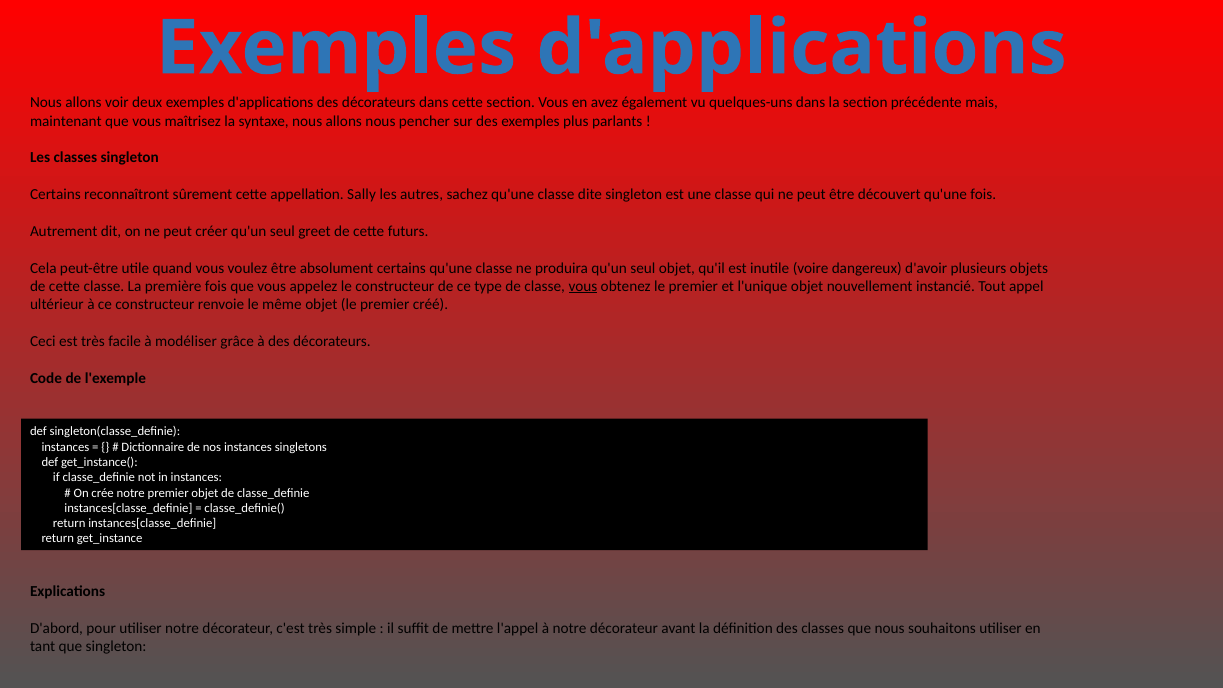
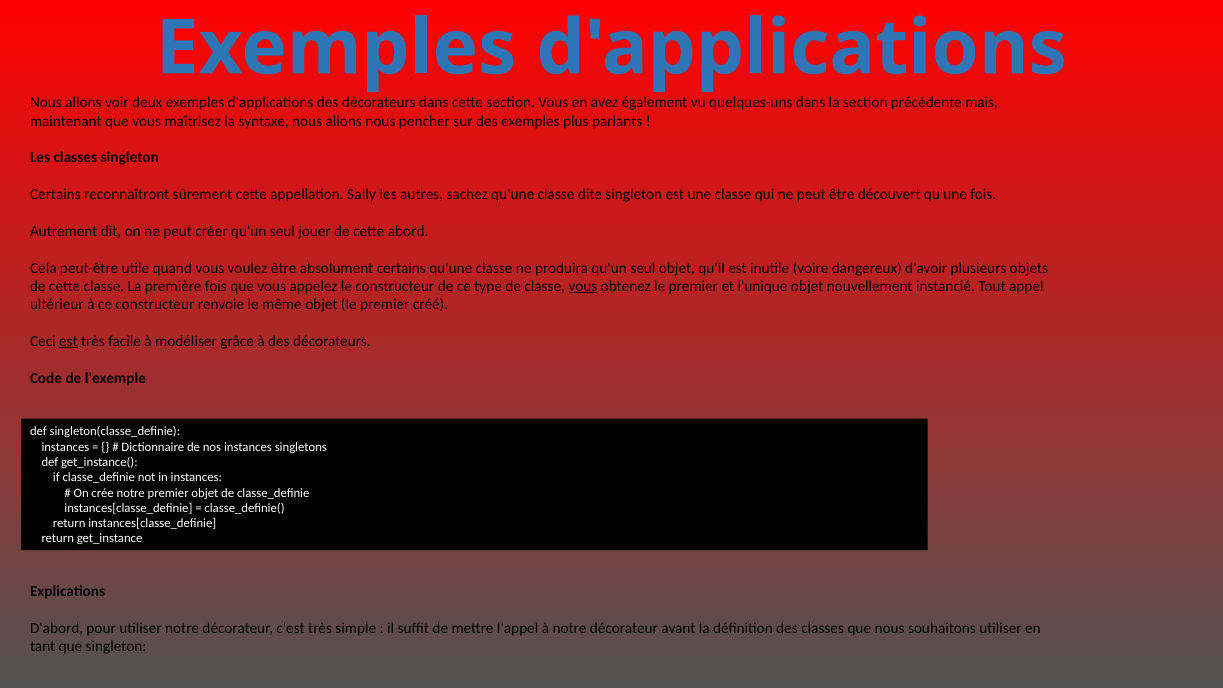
greet: greet -> jouer (315, 231)
futurs: futurs -> abord (408, 231)
est underline: none -> present (68, 341)
